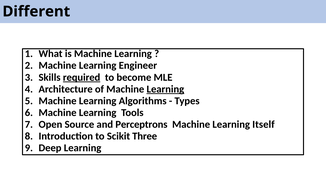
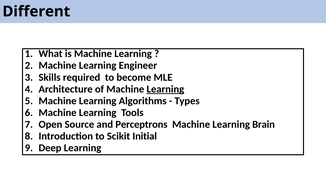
required underline: present -> none (82, 77)
Itself: Itself -> Brain (264, 125)
Three: Three -> Initial (145, 137)
